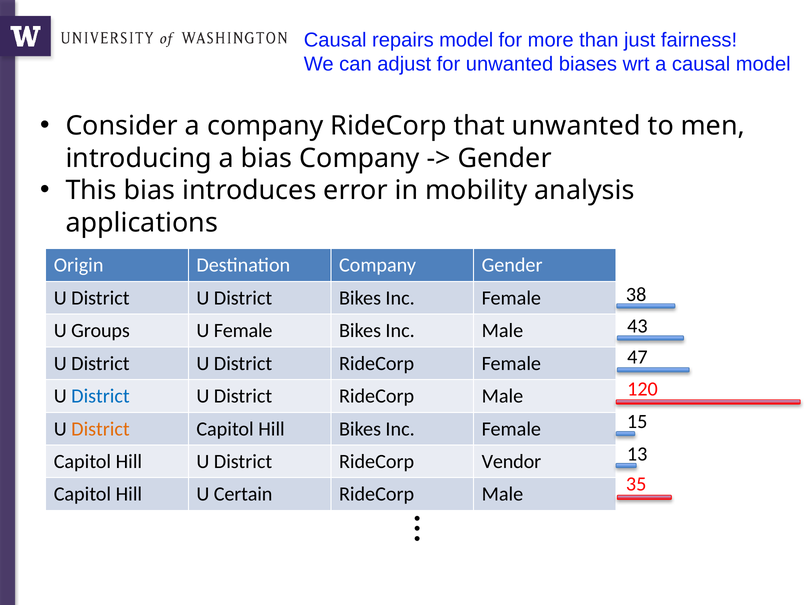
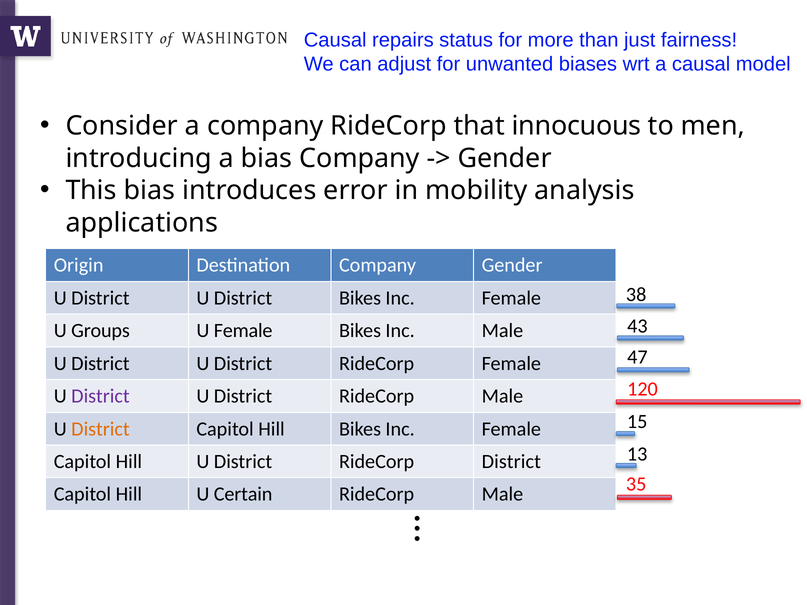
repairs model: model -> status (466, 40)
that unwanted: unwanted -> innocuous (576, 126)
District colour: blue -> purple (100, 396)
RideCorp Vendor: Vendor -> District (511, 462)
